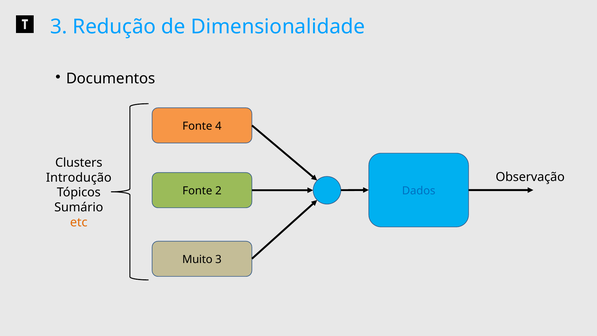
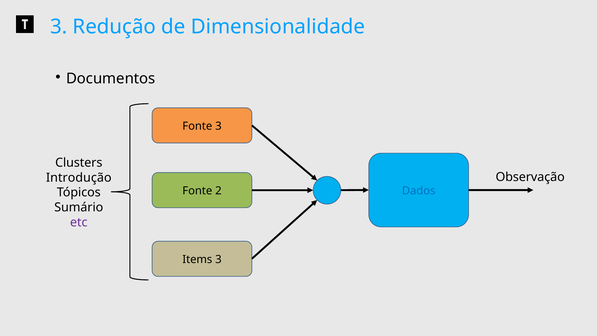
Fonte 4: 4 -> 3 (218, 126)
etc colour: orange -> purple (79, 222)
Muito: Muito -> Items (197, 259)
